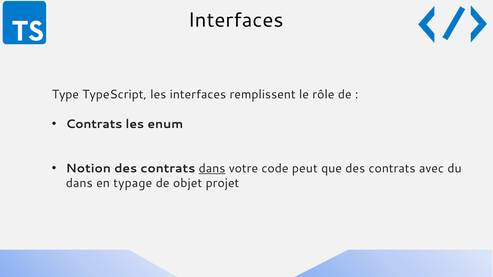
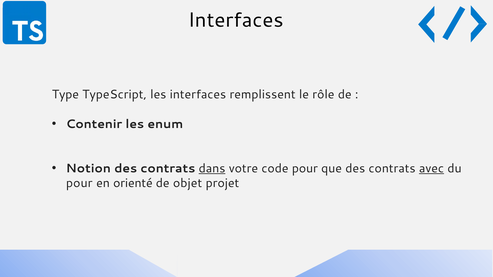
Contrats: Contrats -> Contenir (94, 124)
code peut: peut -> pour (305, 169)
avec underline: none -> present (431, 169)
dans: dans -> pour (79, 183)
typage: typage -> orienté (133, 183)
